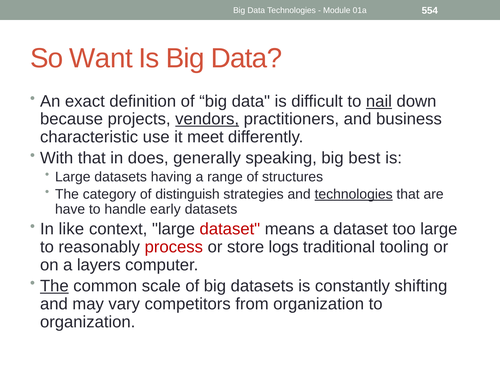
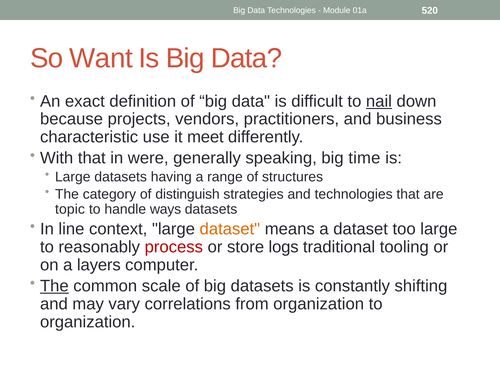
554: 554 -> 520 (430, 11)
vendors underline: present -> none (207, 119)
does: does -> were (148, 158)
best: best -> time (364, 158)
technologies underline: present -> none (354, 194)
have: have -> topic (70, 209)
early: early -> ways (166, 209)
like: like -> line (71, 229)
dataset colour: red -> orange (230, 229)
competitors: competitors -> correlations (188, 304)
